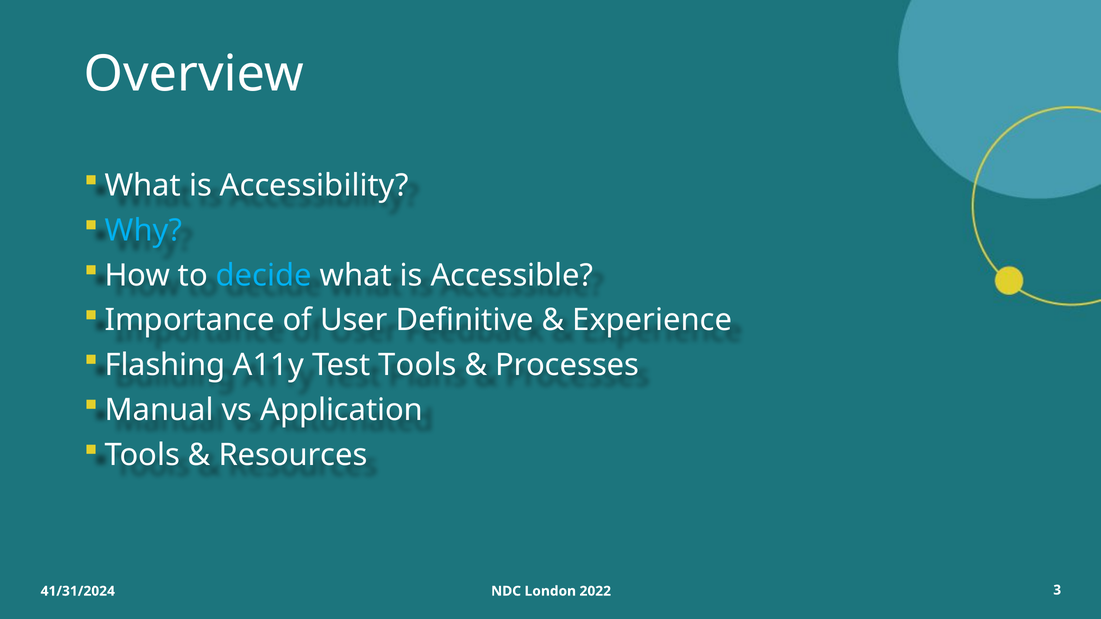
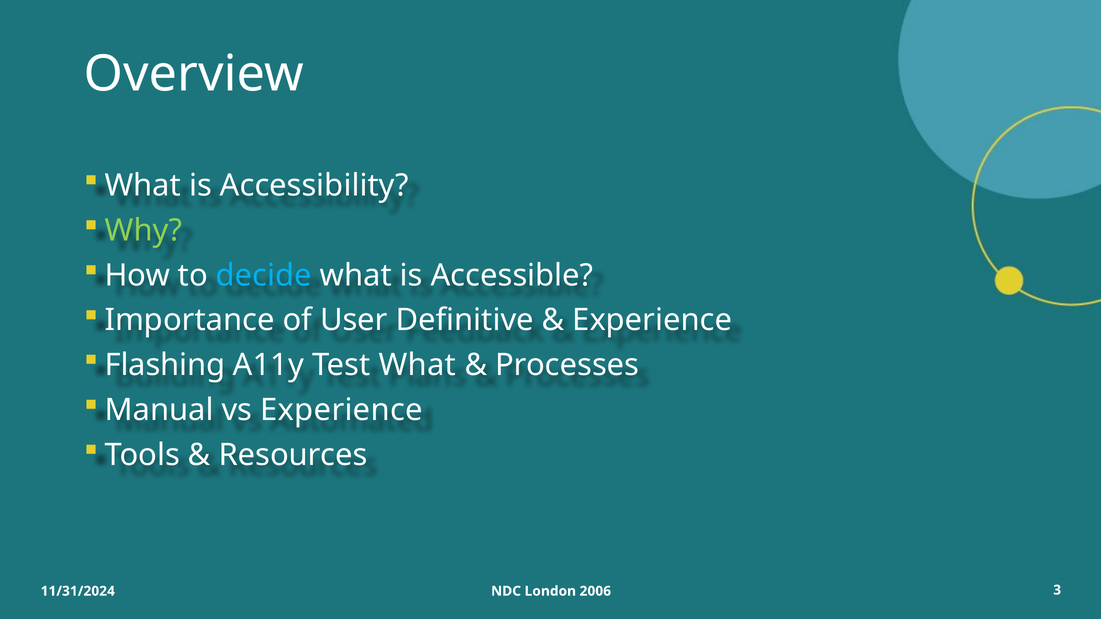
Why colour: light blue -> light green (143, 231)
Test Tools: Tools -> What (417, 365)
vs Application: Application -> Experience (342, 410)
41/31/2024: 41/31/2024 -> 11/31/2024 (78, 591)
2022: 2022 -> 2006 (595, 591)
